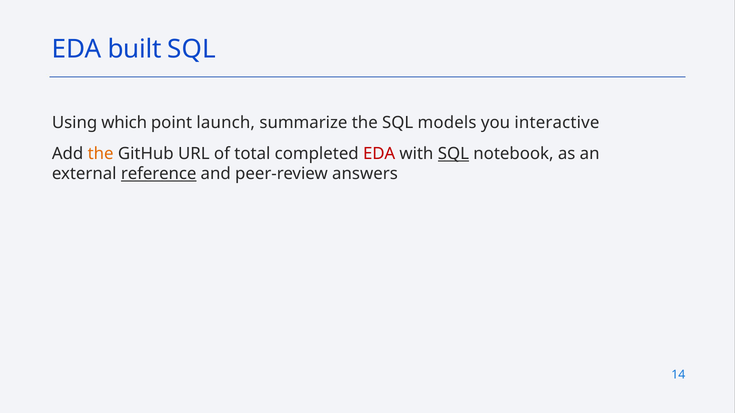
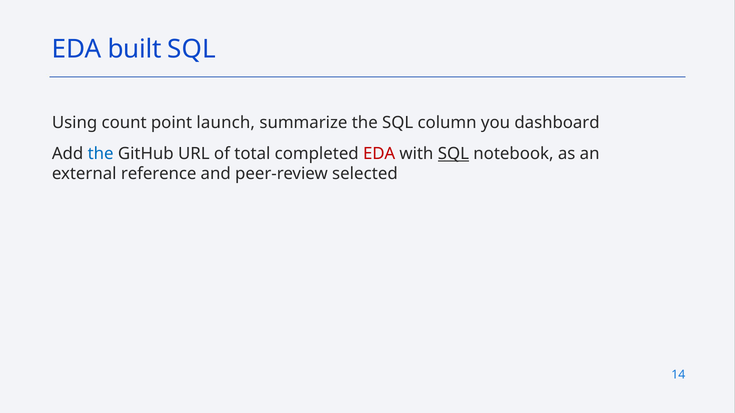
which: which -> count (124, 123)
models: models -> column (447, 123)
interactive: interactive -> dashboard (557, 123)
the colour: orange -> blue (101, 154)
reference underline: present -> none (159, 174)
answers: answers -> selected (365, 174)
